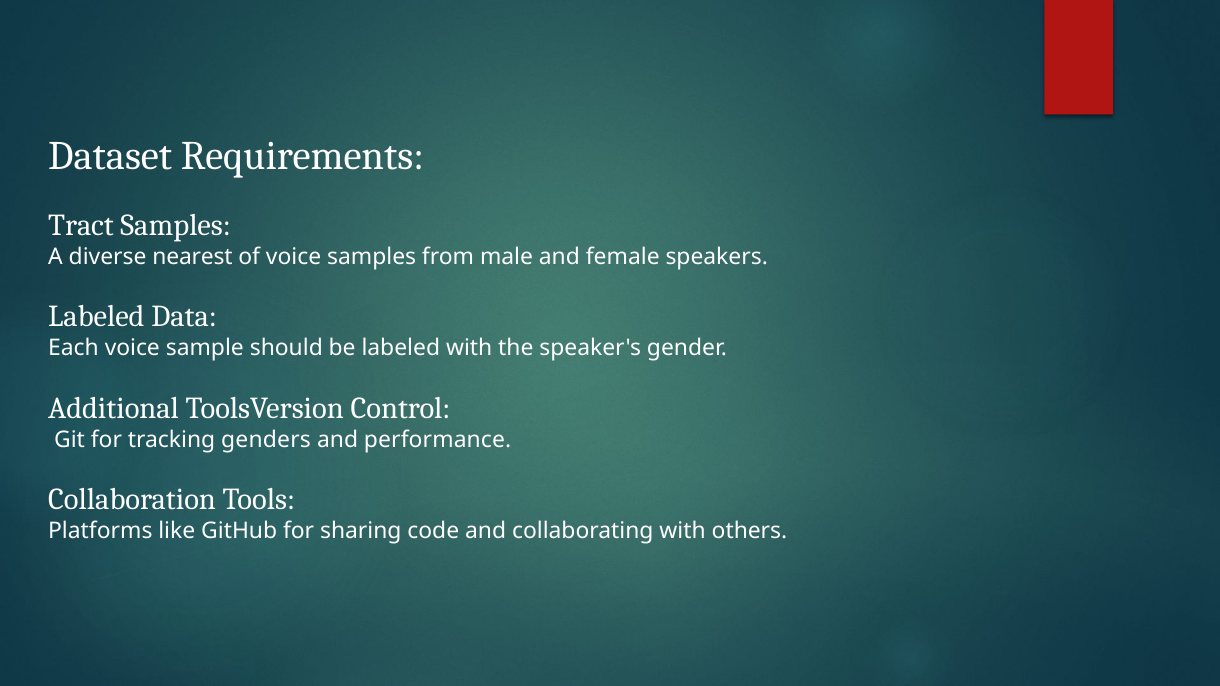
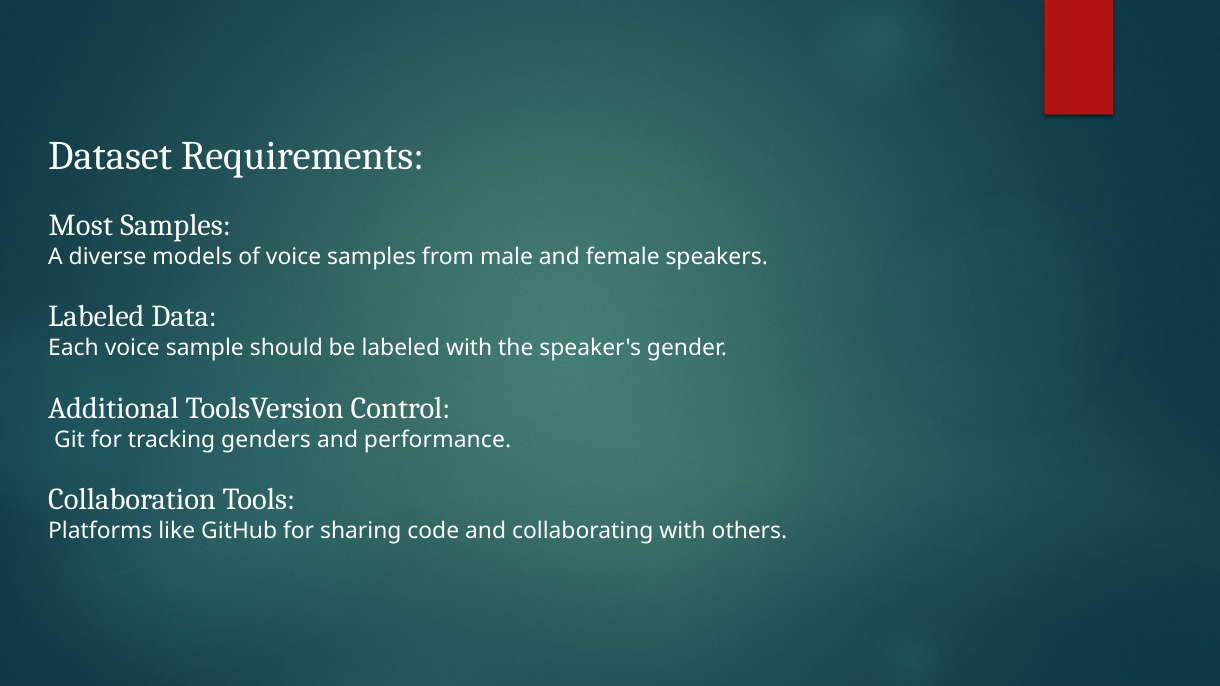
Tract: Tract -> Most (81, 226)
nearest: nearest -> models (192, 257)
